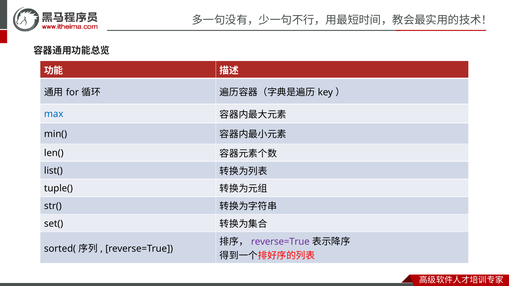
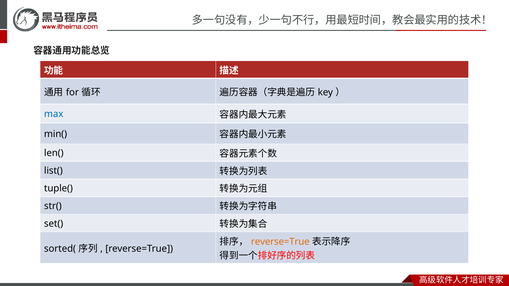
reverse=True colour: purple -> orange (280, 242)
